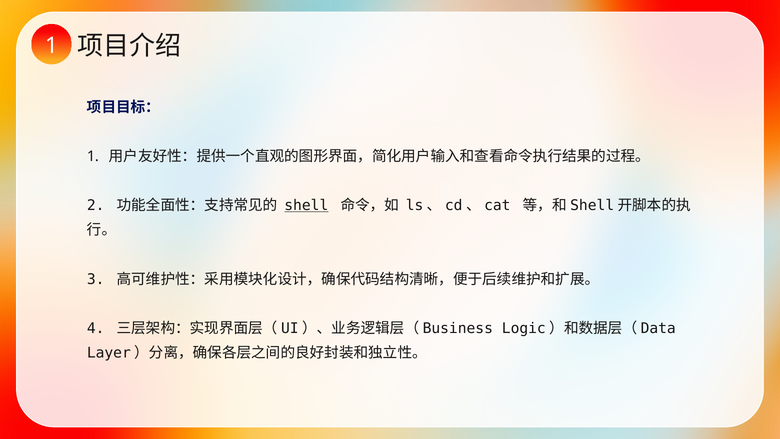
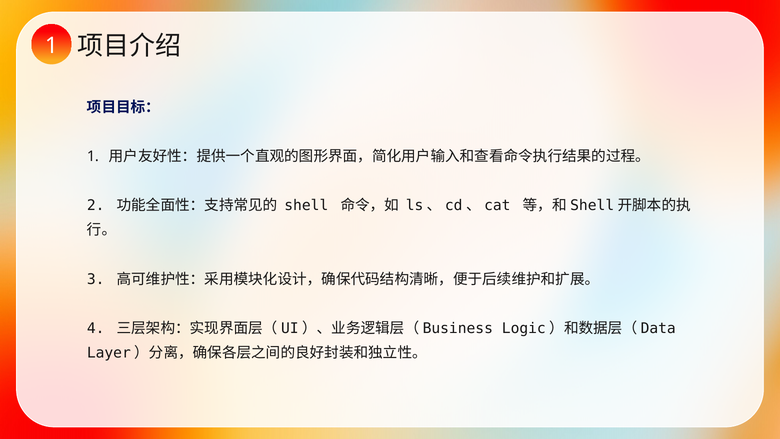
shell underline: present -> none (306, 205)
